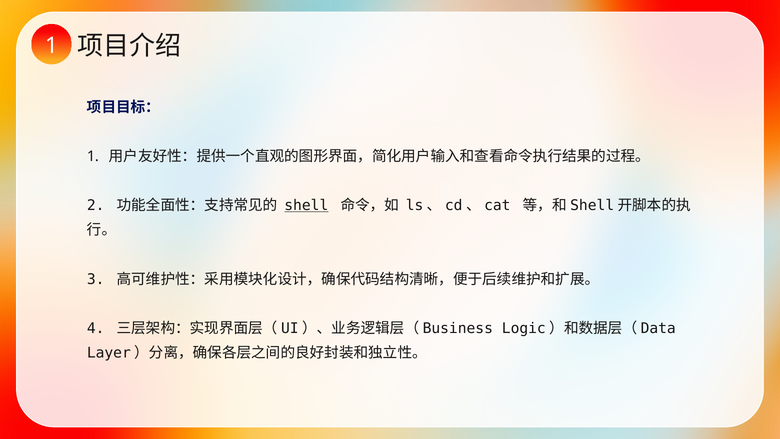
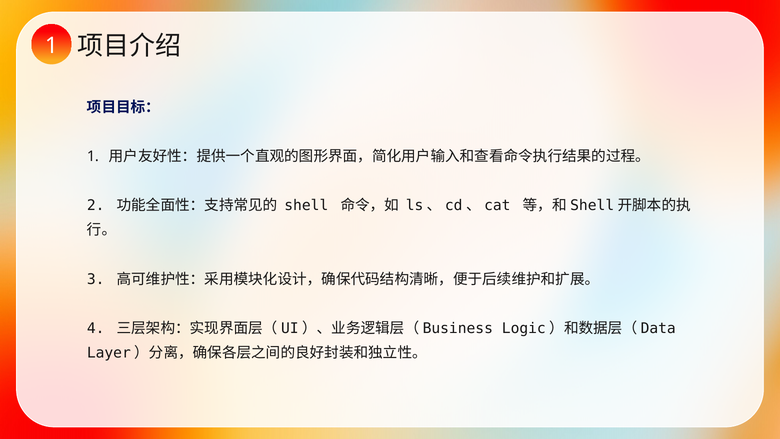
shell underline: present -> none (306, 205)
